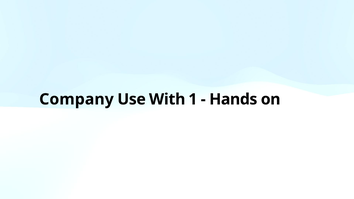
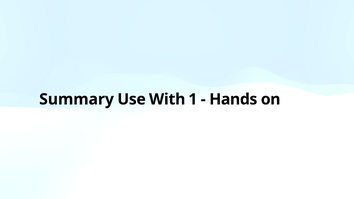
Company: Company -> Summary (77, 99)
